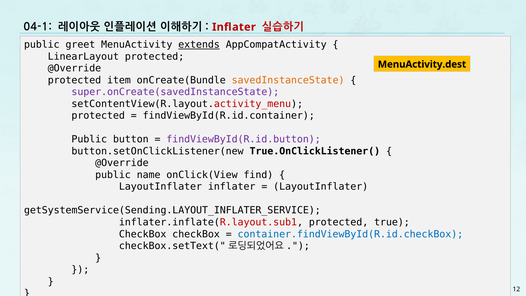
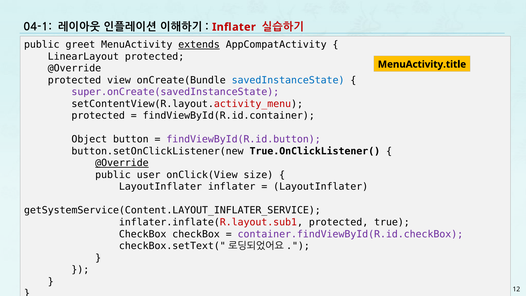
MenuActivity.dest: MenuActivity.dest -> MenuActivity.title (422, 64)
item: item -> view (119, 80)
savedInstanceState colour: orange -> blue (288, 80)
Public: Public -> Object (89, 139)
@Override underline: none -> present (122, 163)
name: name -> user (149, 175)
find: find -> size (258, 175)
getSystemService(Sending.LAYOUT_INFLATER_SERVICE: getSystemService(Sending.LAYOUT_INFLATER_SERVICE -> getSystemService(Content.LAYOUT_INFLATER_SERVICE (172, 210)
container.findViewById(R.id.checkBox colour: blue -> purple (350, 234)
